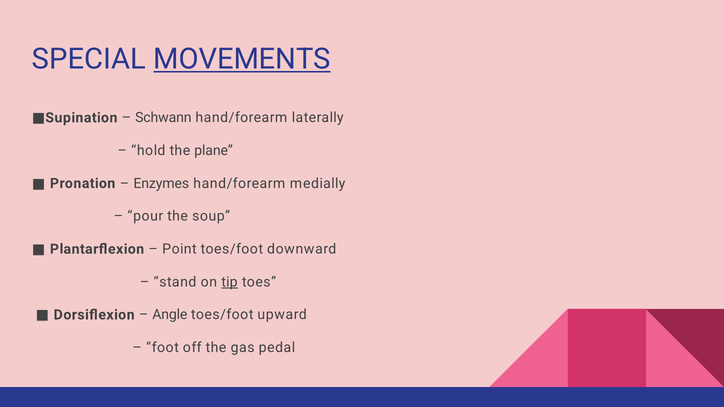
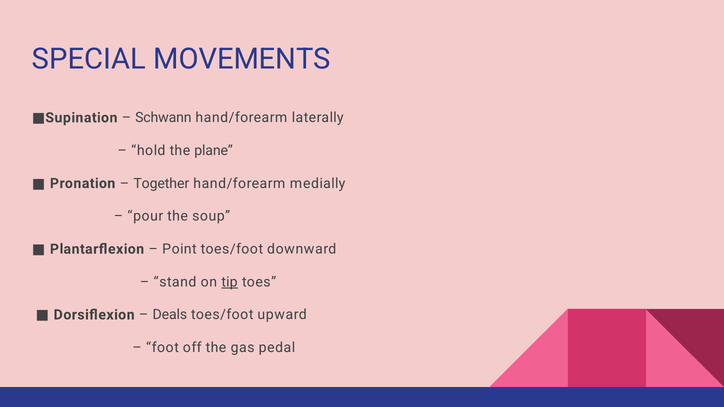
MOVEMENTS underline: present -> none (242, 59)
Enzymes: Enzymes -> Together (161, 183)
Angle: Angle -> Deals (170, 315)
